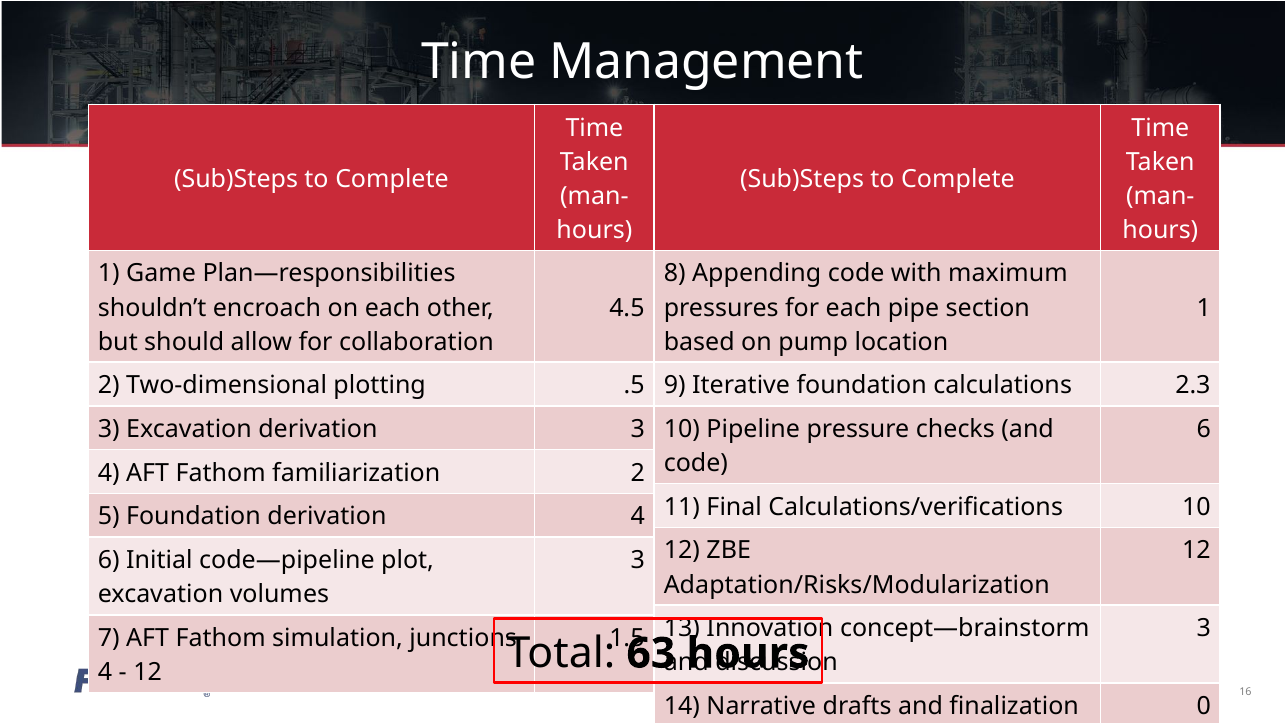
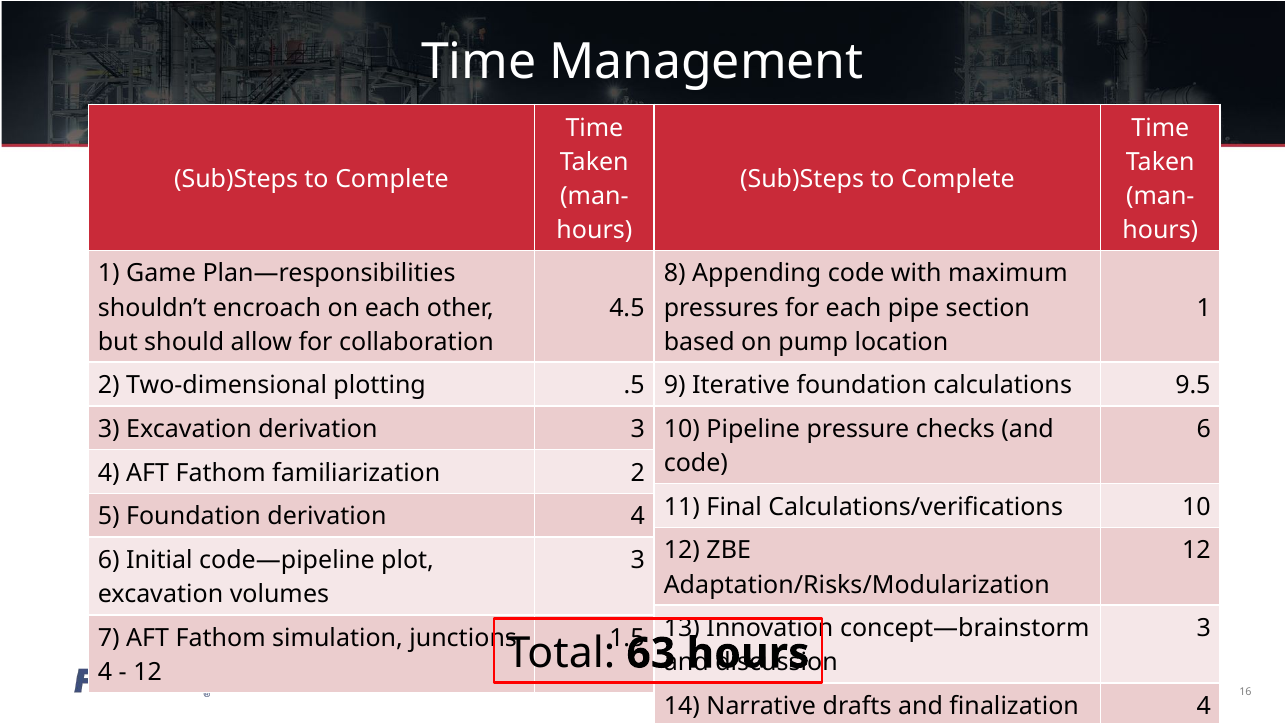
2.3: 2.3 -> 9.5 (1193, 385)
finalization 0: 0 -> 4 (1204, 706)
